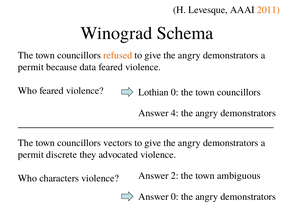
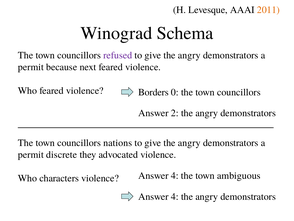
refused colour: orange -> purple (118, 55)
data: data -> next (88, 67)
Lothian: Lothian -> Borders (153, 92)
4: 4 -> 2 (175, 113)
vectors: vectors -> nations (118, 143)
violence Answer 2: 2 -> 4 (175, 175)
0: 0 -> 4 (175, 196)
